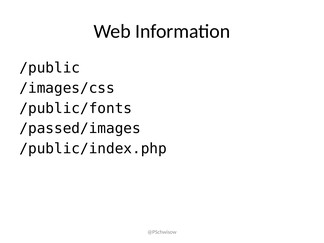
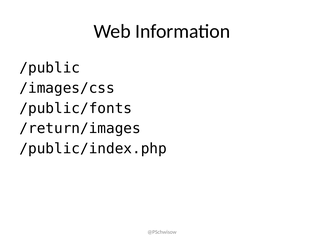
/passed/images: /passed/images -> /return/images (80, 128)
